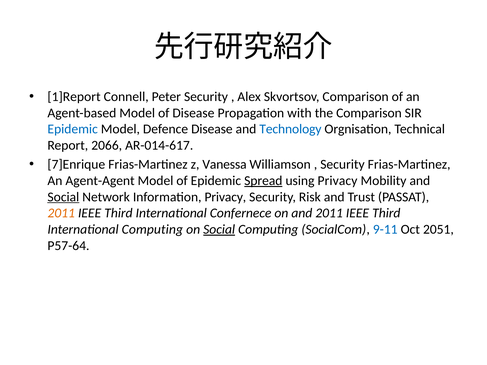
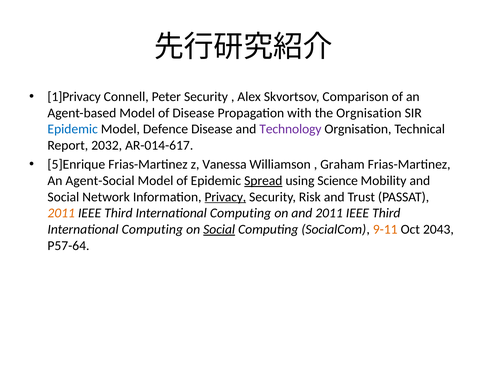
1]Report: 1]Report -> 1]Privacy (74, 97)
the Comparison: Comparison -> Orgnisation (369, 113)
Technology colour: blue -> purple (290, 129)
2066: 2066 -> 2032 (107, 146)
7]Enrique: 7]Enrique -> 5]Enrique (76, 164)
Security: Security -> Graham (342, 164)
Agent-Agent: Agent-Agent -> Agent-Social (100, 181)
using Privacy: Privacy -> Science (338, 181)
Social underline: present -> none (63, 197)
Privacy underline: none -> present (225, 197)
Confernece: Confernece -> Computing (241, 213)
9-11 colour: blue -> orange (385, 230)
2051: 2051 -> 2043 (438, 230)
